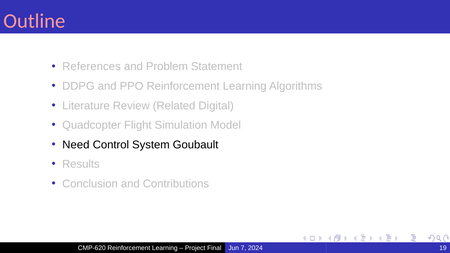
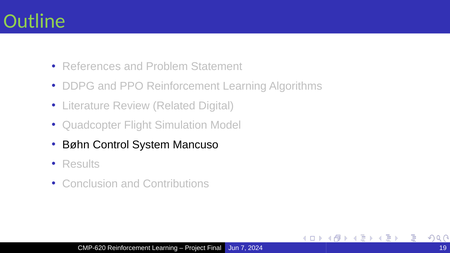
Outline colour: pink -> light green (34, 21)
Need: Need -> Bøhn (76, 145)
Goubault: Goubault -> Mancuso (196, 145)
